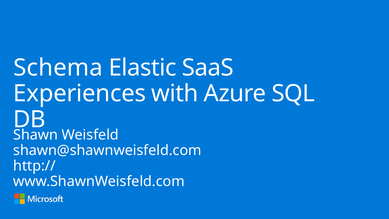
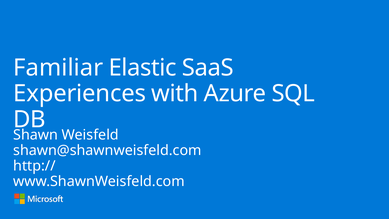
Schema: Schema -> Familiar (58, 68)
